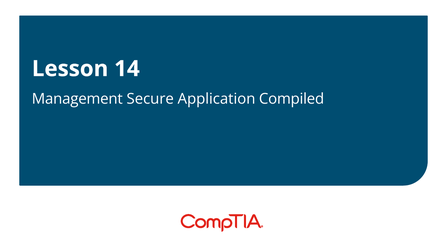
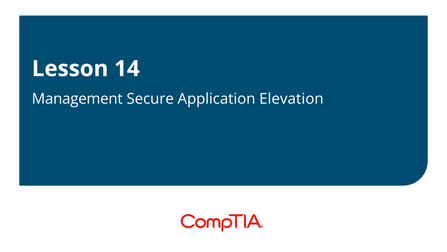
Compiled: Compiled -> Elevation (291, 99)
